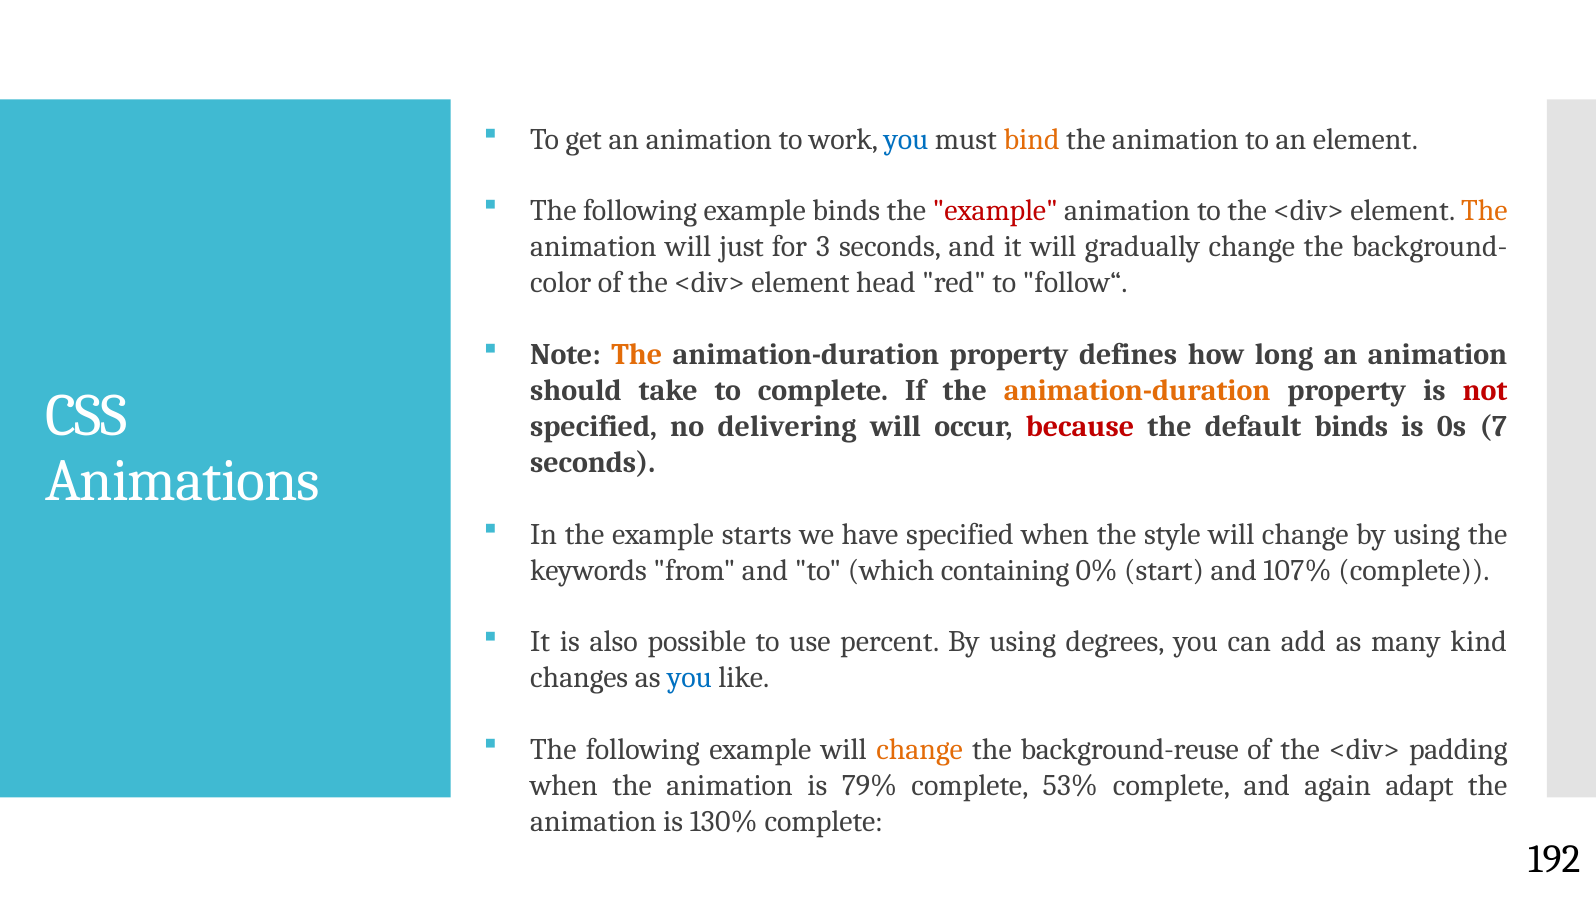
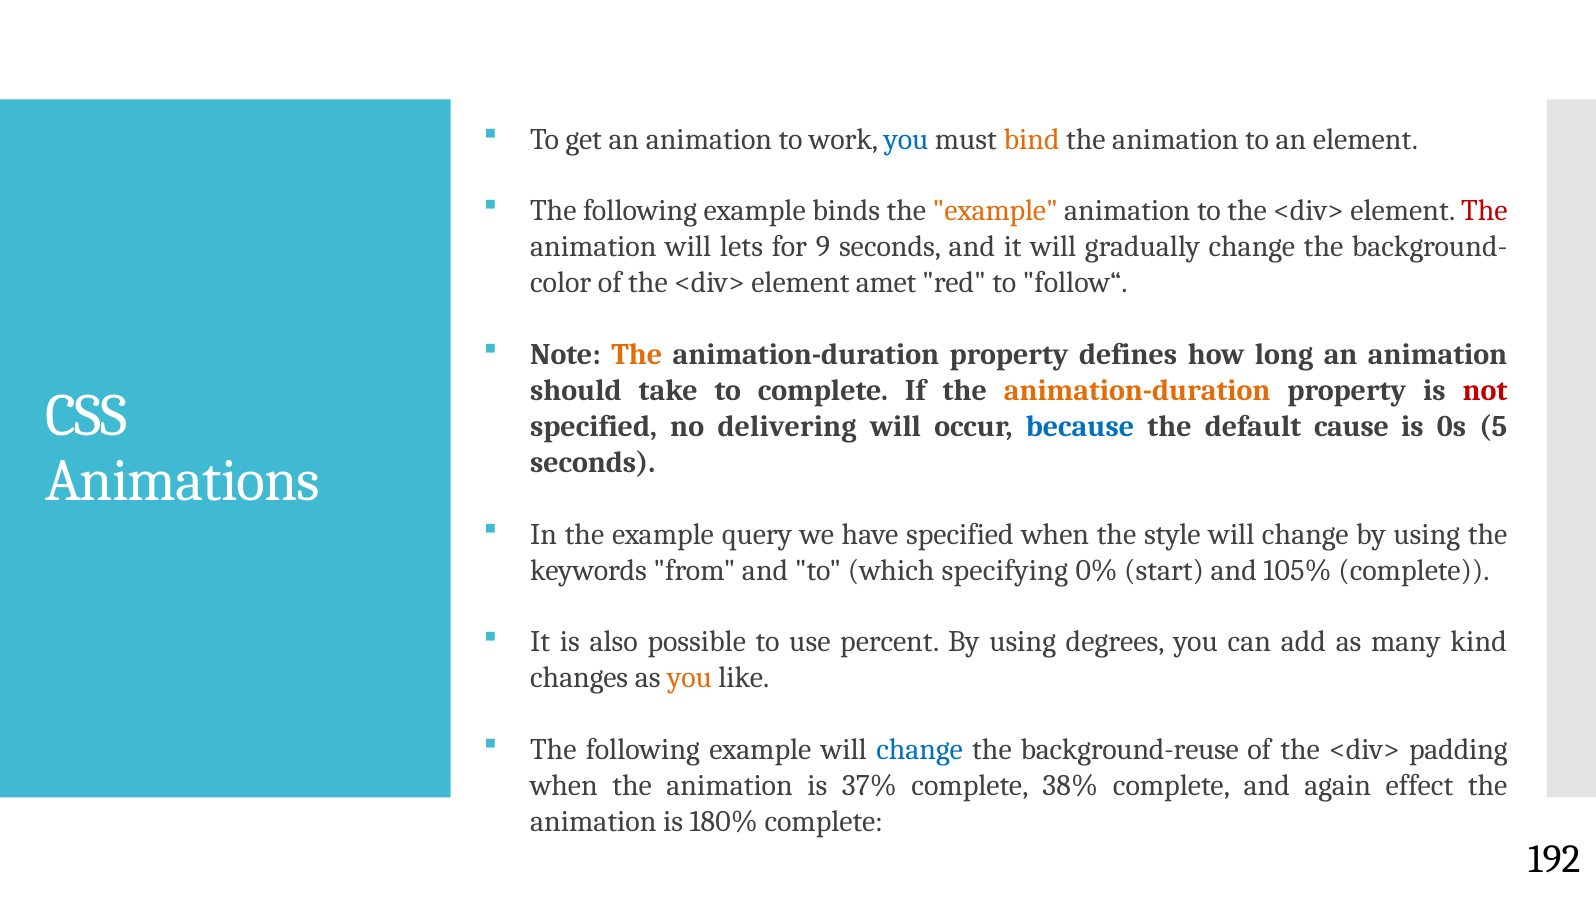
example colour: red -> orange (995, 211)
The colour: orange -> red (1484, 211)
just: just -> lets (741, 247)
3: 3 -> 9 (823, 247)
head: head -> amet (886, 283)
because colour: red -> blue (1080, 426)
default binds: binds -> cause (1351, 426)
7: 7 -> 5 (1493, 426)
starts: starts -> query (757, 534)
containing: containing -> specifying (1005, 570)
107%: 107% -> 105% (1297, 570)
you colour: blue -> orange (689, 678)
change colour: orange -> blue (920, 750)
79%: 79% -> 37% (869, 786)
53%: 53% -> 38% (1070, 786)
adapt: adapt -> effect (1419, 786)
130%: 130% -> 180% (724, 821)
